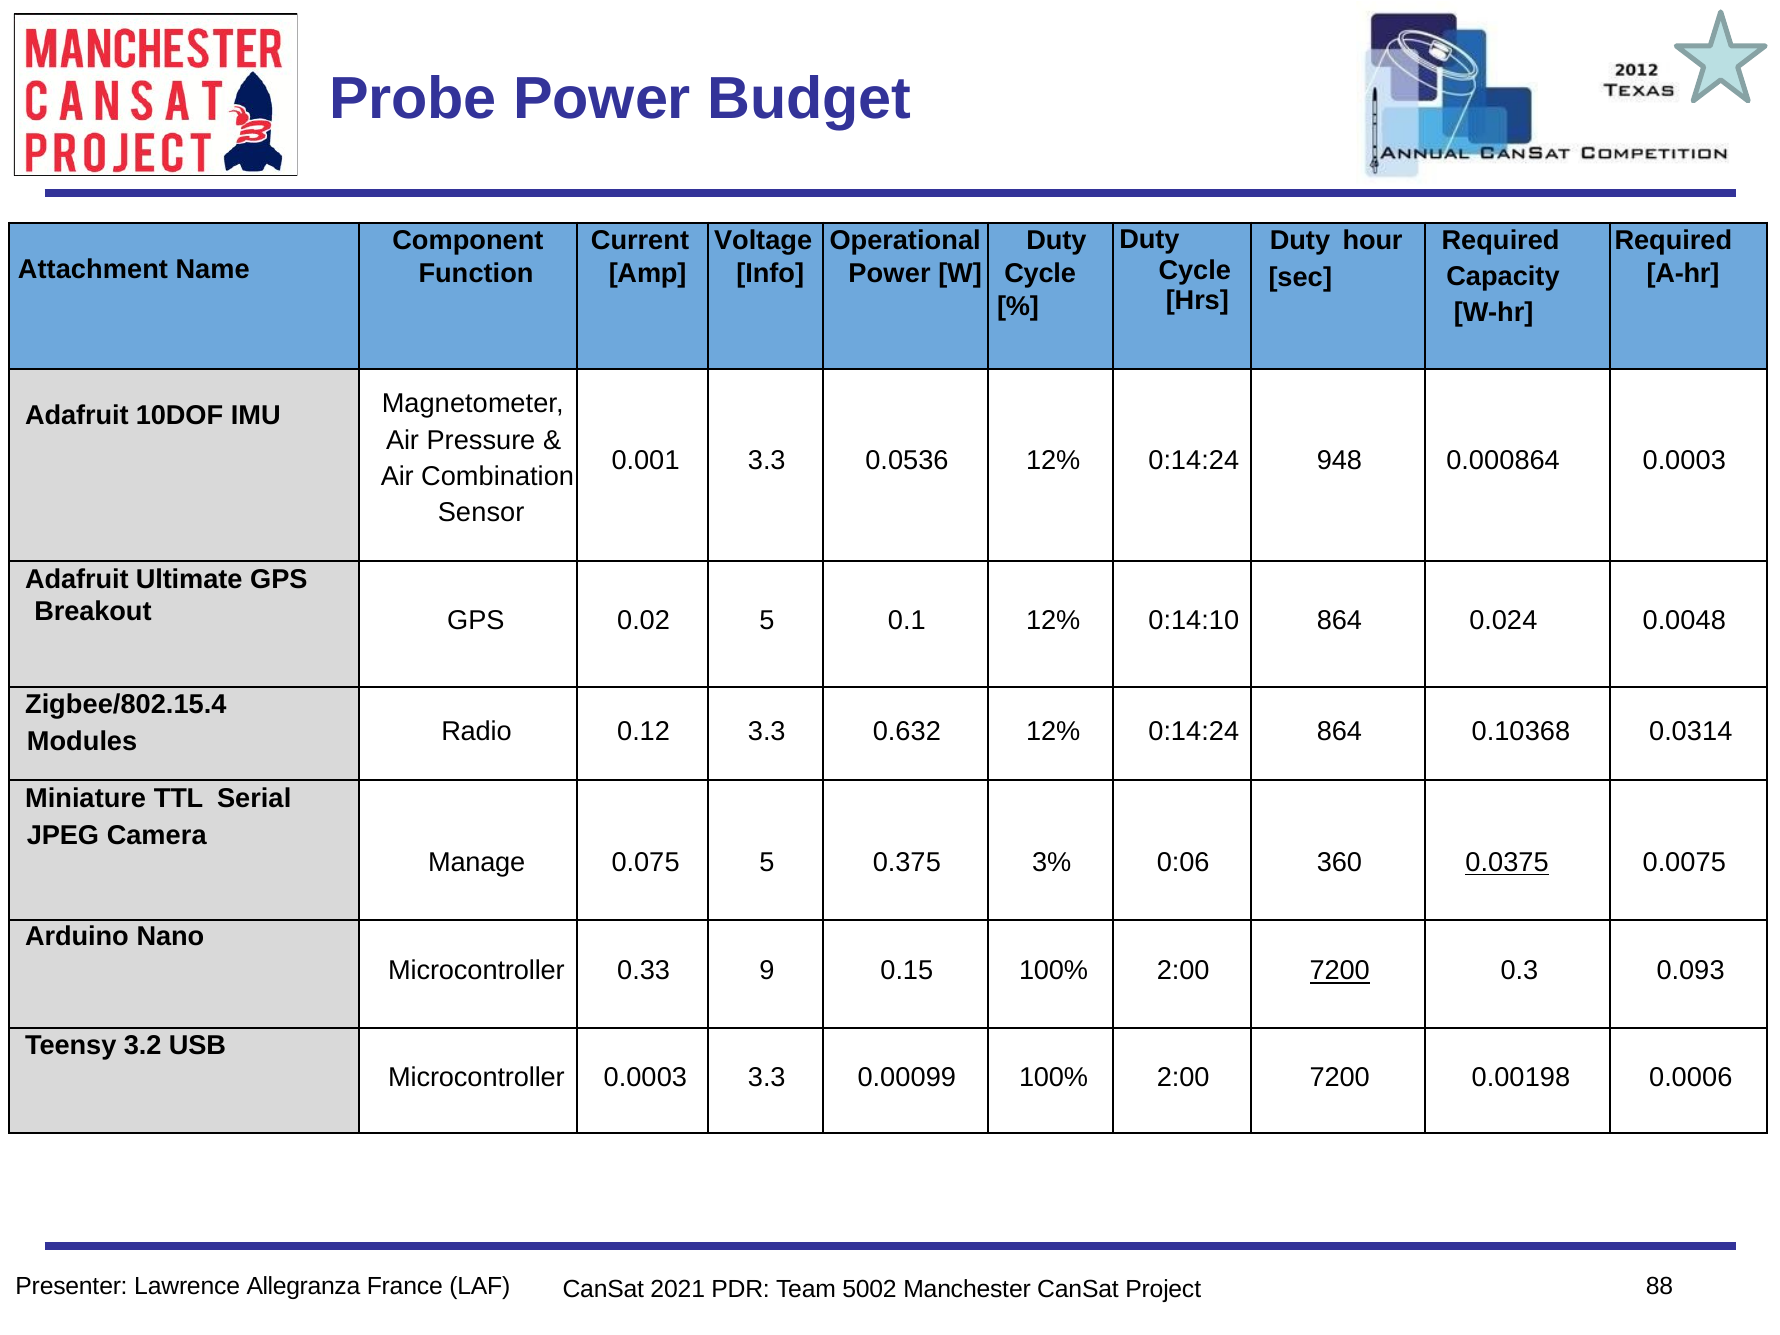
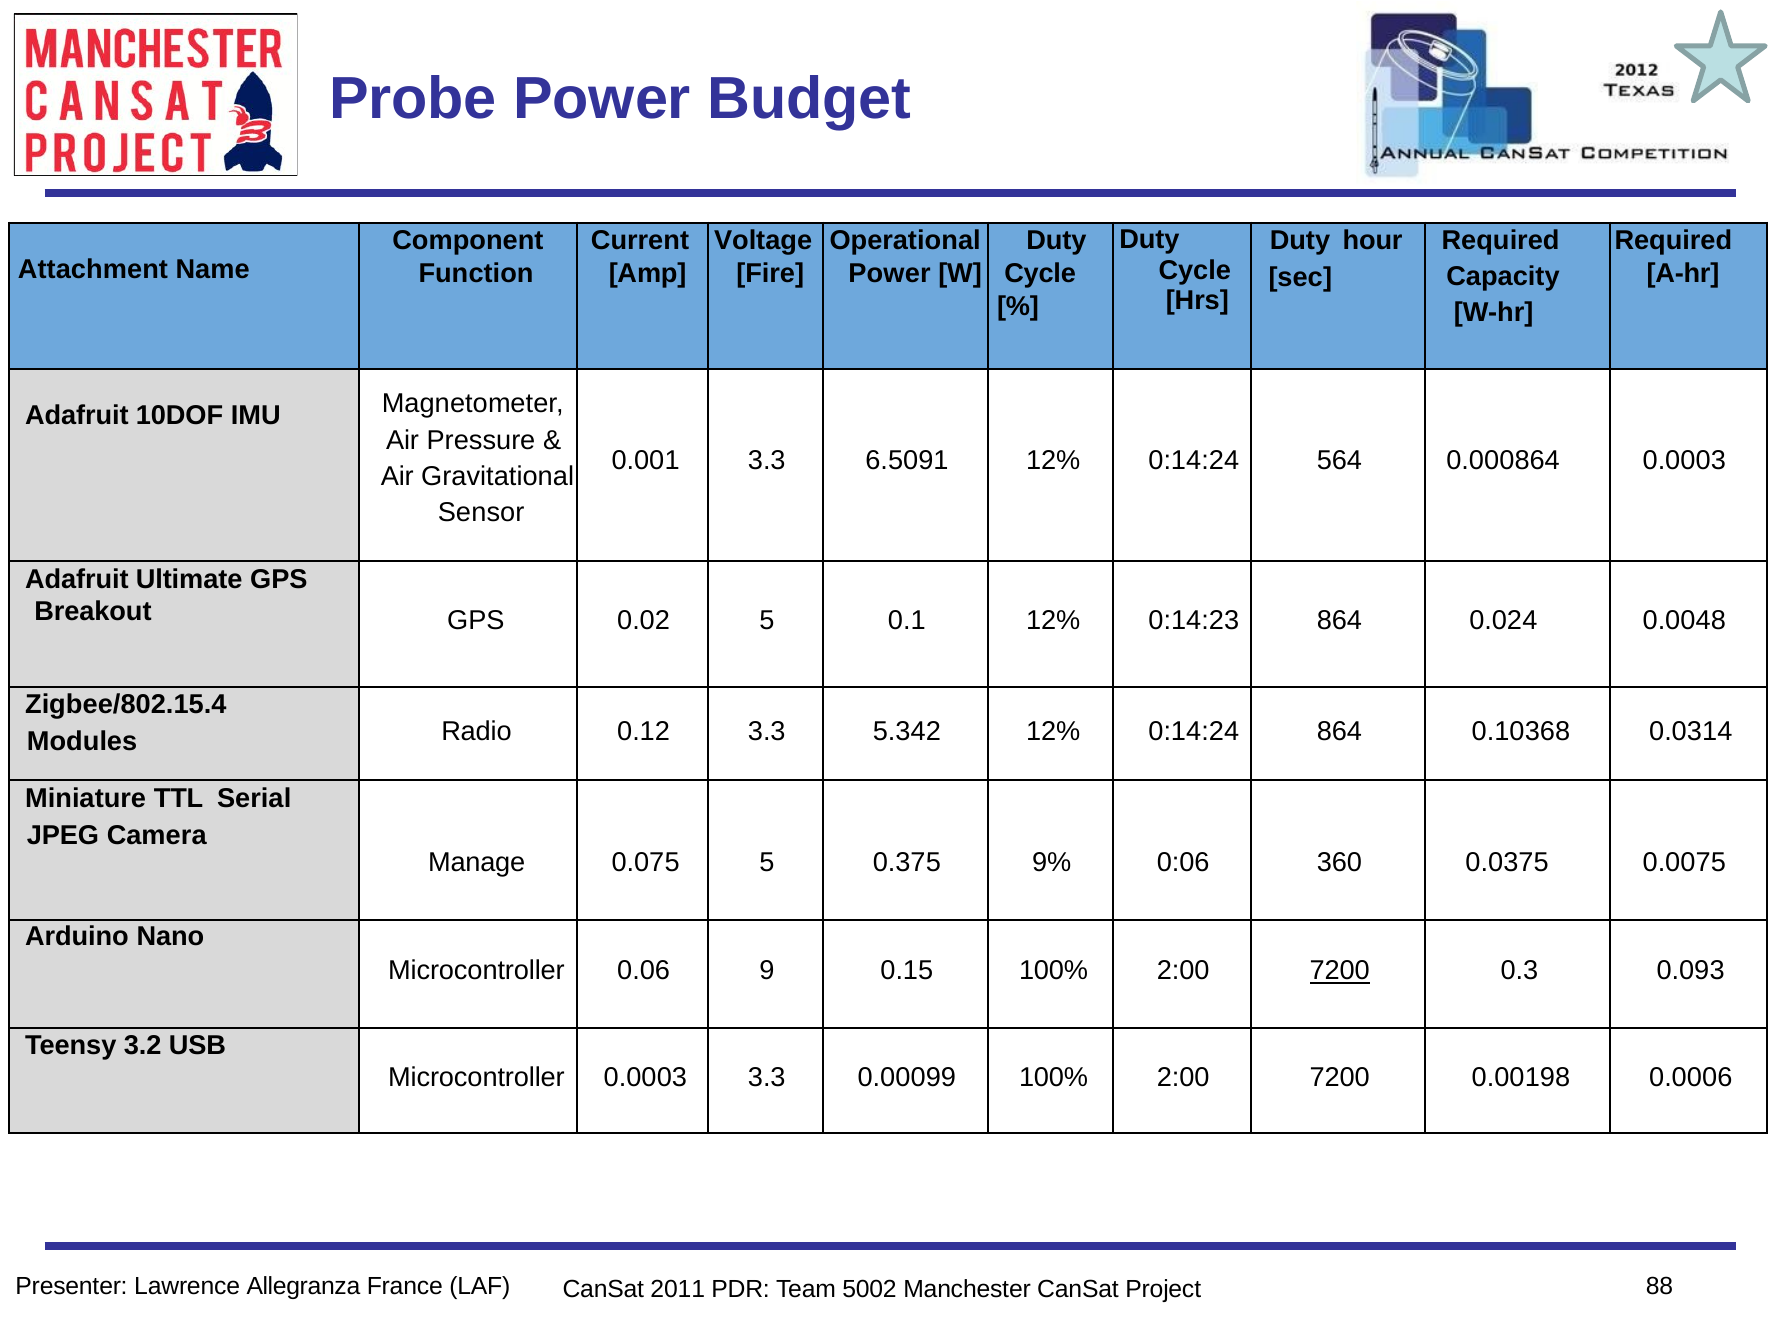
Info: Info -> Fire (770, 274)
0.0536: 0.0536 -> 6.5091 (907, 461)
948: 948 -> 564 (1339, 461)
Combination: Combination -> Gravitational (498, 476)
0:14:10: 0:14:10 -> 0:14:23 (1194, 621)
0.632: 0.632 -> 5.342 (907, 731)
3%: 3% -> 9% (1052, 863)
0.0375 underline: present -> none (1507, 863)
0.33: 0.33 -> 0.06 (644, 971)
2021: 2021 -> 2011 (678, 1290)
